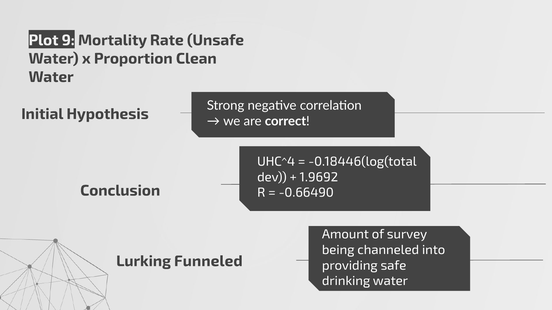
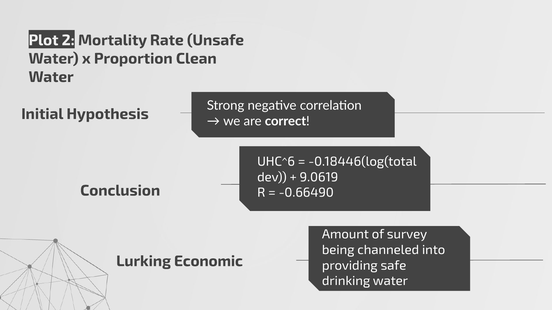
9: 9 -> 2 (68, 40)
UHC^4: UHC^4 -> UHC^6 (276, 162)
1.9692: 1.9692 -> 9.0619 (319, 177)
Funneled: Funneled -> Economic (208, 262)
